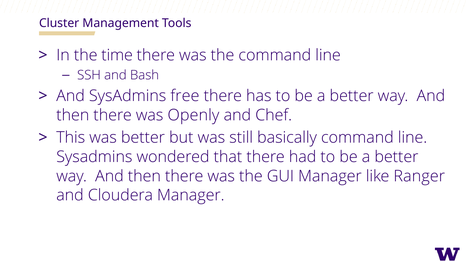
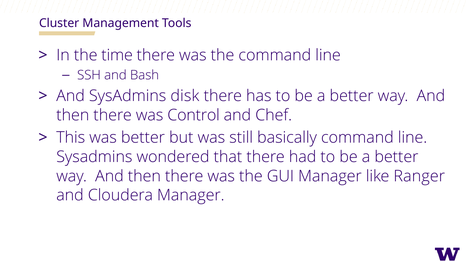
free: free -> disk (185, 96)
Openly: Openly -> Control (194, 115)
